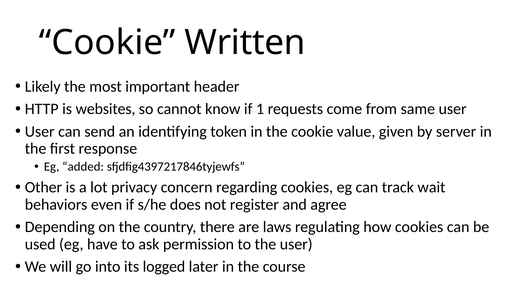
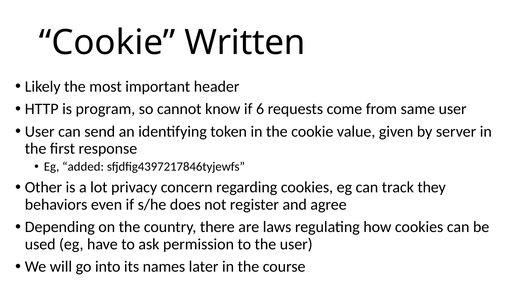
websites: websites -> program (105, 109)
1: 1 -> 6 (260, 109)
wait: wait -> they (432, 188)
logged: logged -> names (164, 267)
